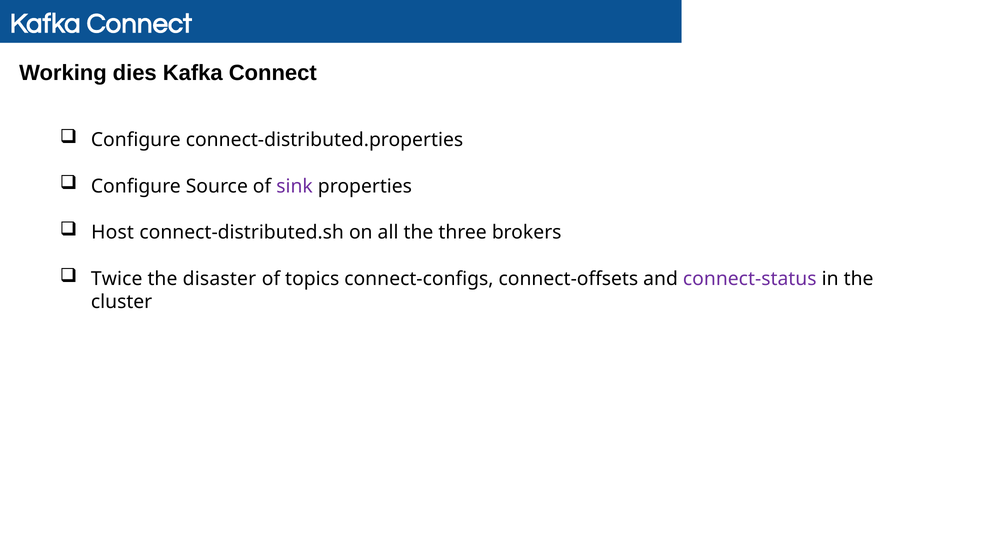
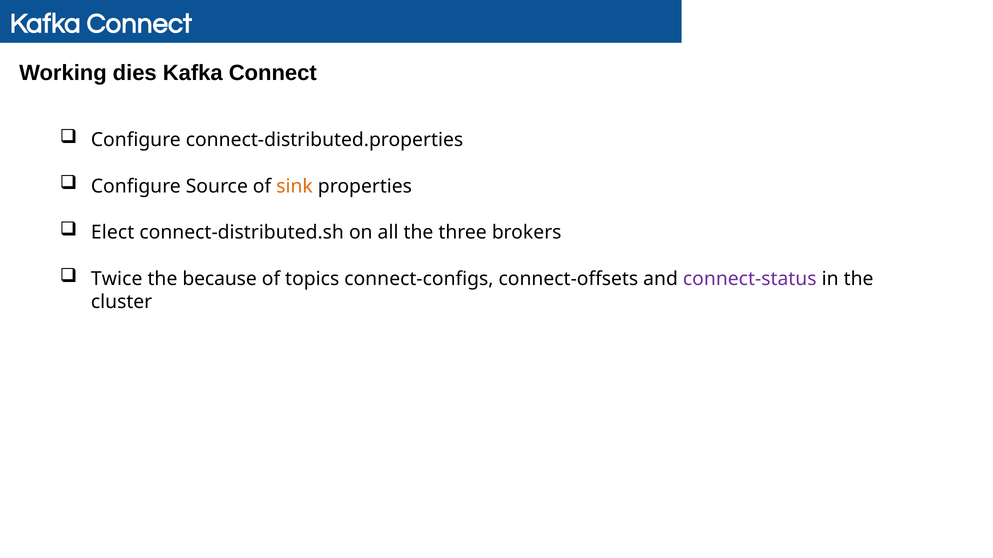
sink colour: purple -> orange (295, 186)
Host: Host -> Elect (113, 233)
disaster: disaster -> because (220, 279)
